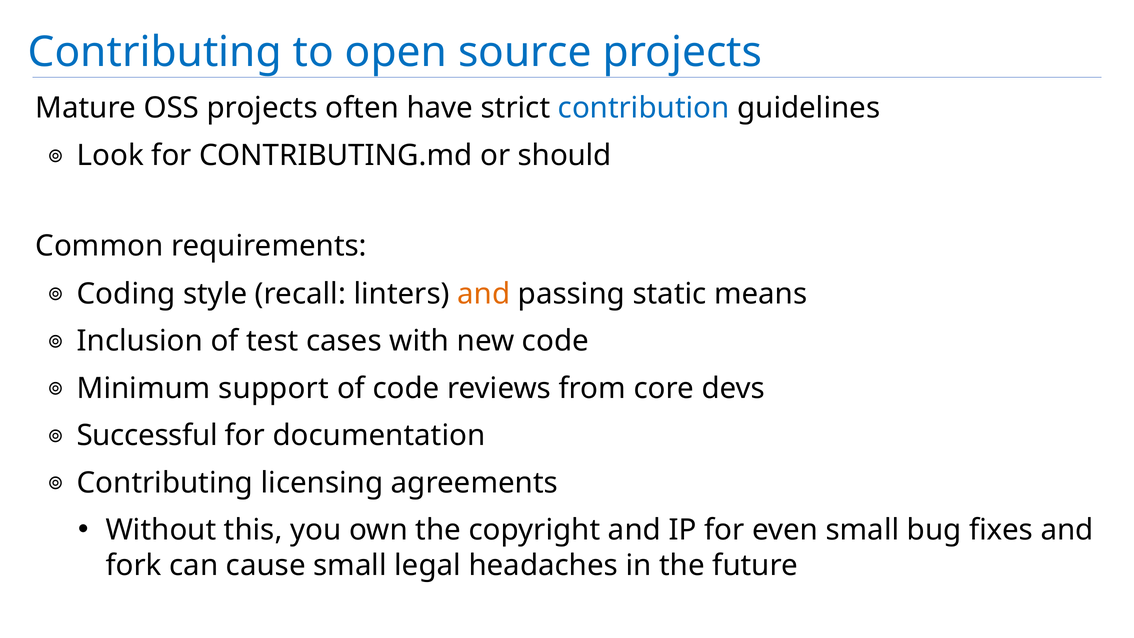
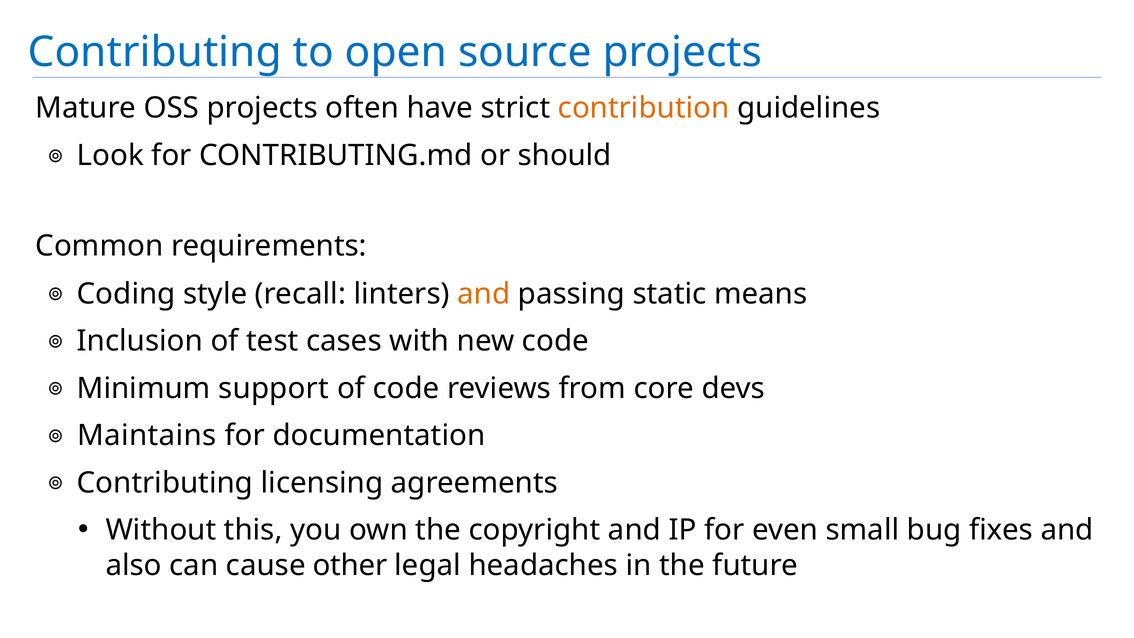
contribution colour: blue -> orange (644, 108)
Successful: Successful -> Maintains (147, 436)
fork: fork -> also (134, 565)
cause small: small -> other (350, 565)
